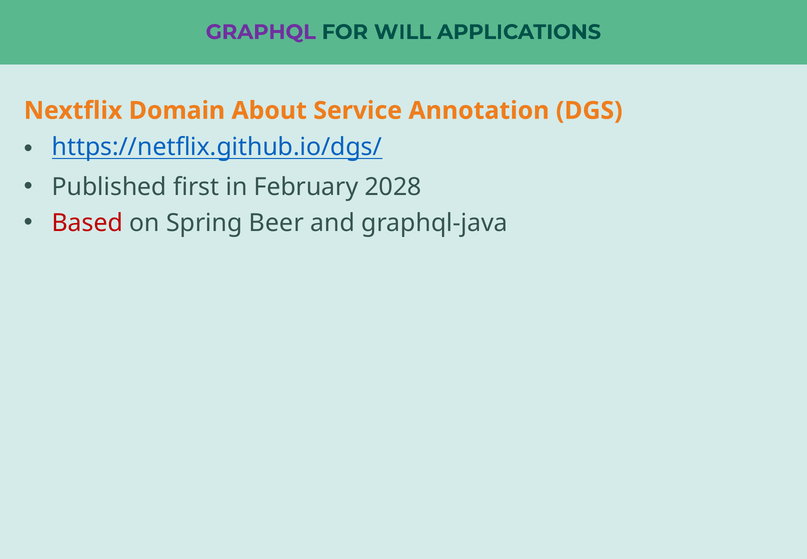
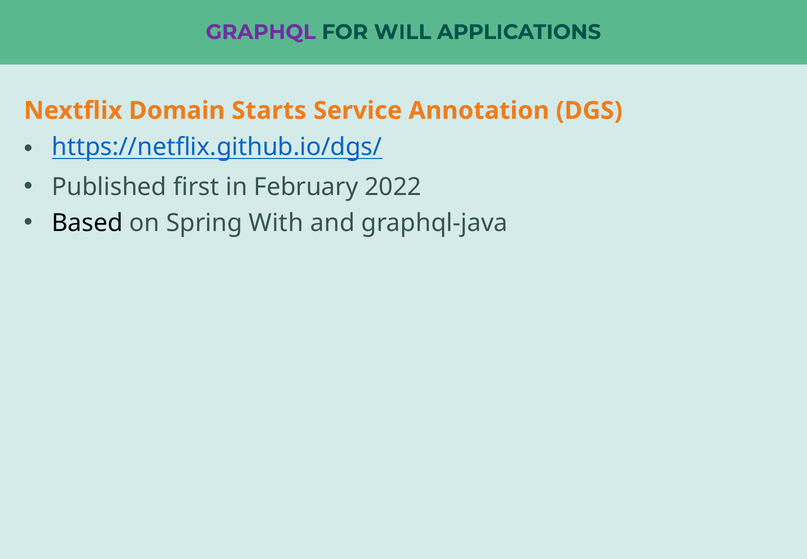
About: About -> Starts (269, 111)
2028: 2028 -> 2022 (393, 187)
Based colour: red -> black (87, 223)
Beer: Beer -> With (276, 223)
